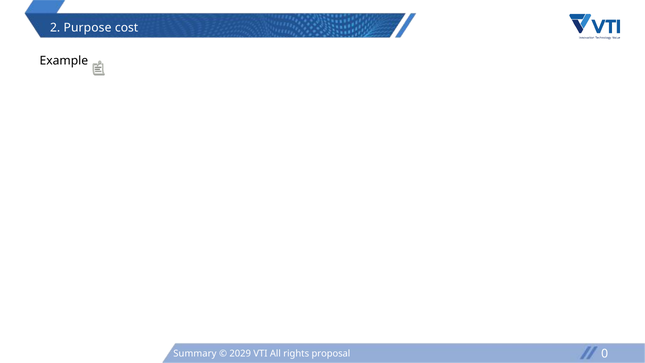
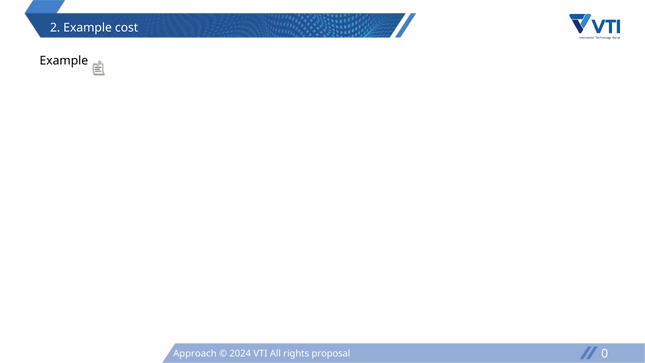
2 Purpose: Purpose -> Example (88, 28)
Summary: Summary -> Approach (195, 354)
2029: 2029 -> 2024 (240, 354)
